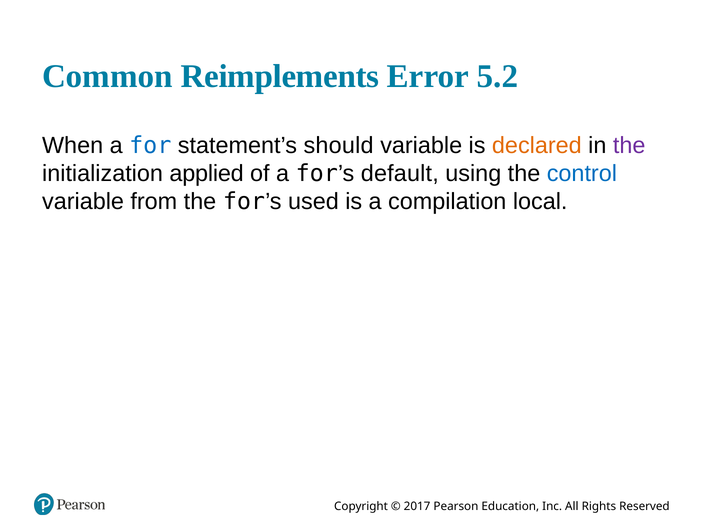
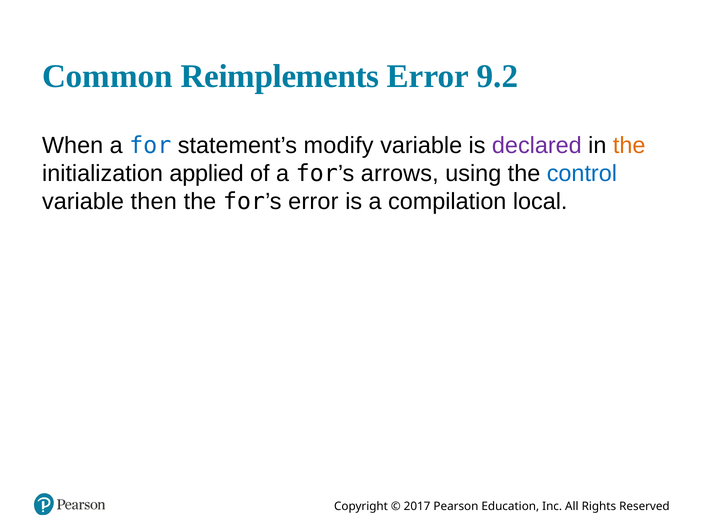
5.2: 5.2 -> 9.2 (497, 76)
should: should -> modify (339, 146)
declared colour: orange -> purple (537, 146)
the colour: purple -> orange (629, 146)
default: default -> arrows (400, 174)
from: from -> then (154, 202)
for’s used: used -> error (313, 202)
